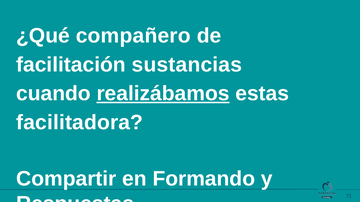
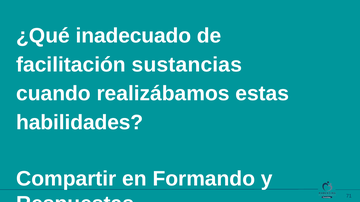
compañero: compañero -> inadecuado (133, 36)
realizábamos underline: present -> none (163, 94)
facilitadora: facilitadora -> habilidades (80, 123)
